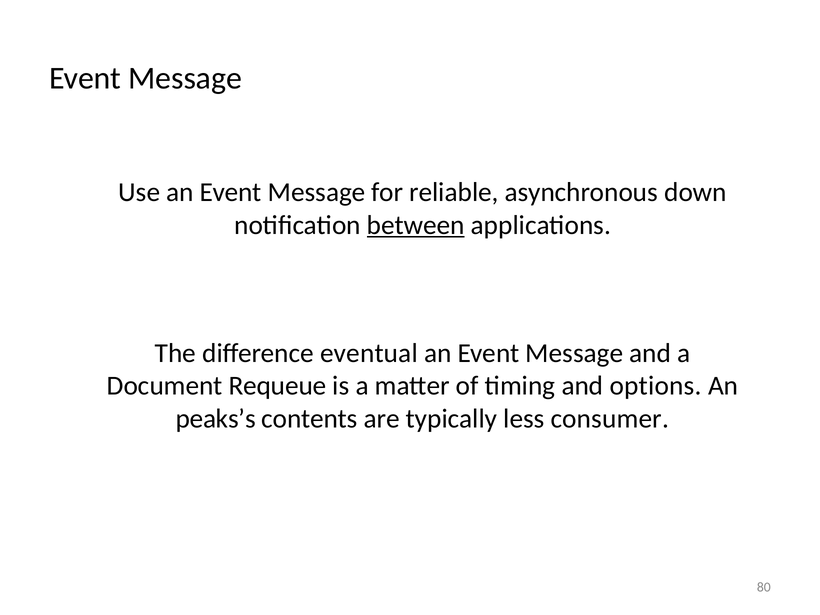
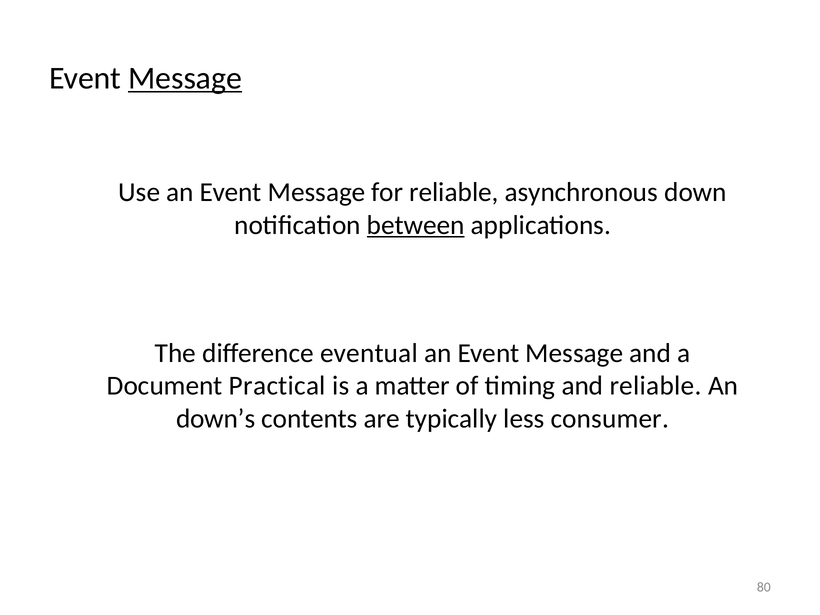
Message underline: none -> present (185, 78)
Requeue: Requeue -> Practical (277, 386)
and options: options -> reliable (656, 386)
peaks’s: peaks’s -> down’s (216, 419)
